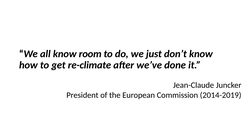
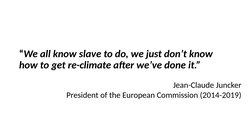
room: room -> slave (90, 54)
